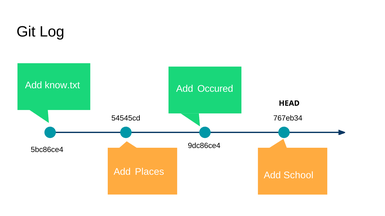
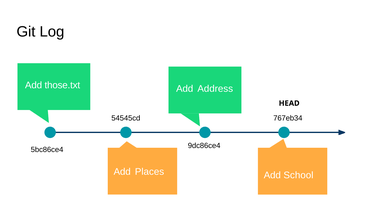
know.txt: know.txt -> those.txt (62, 85)
Occured: Occured -> Address (215, 89)
